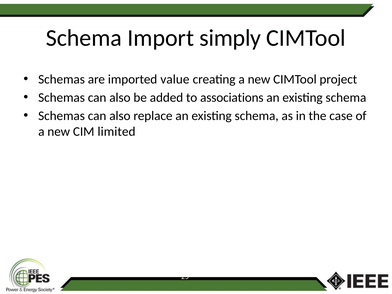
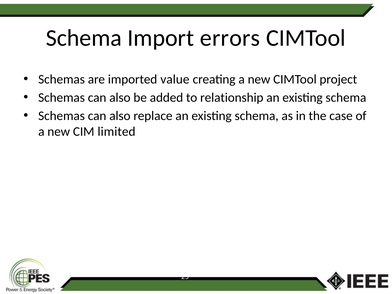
simply: simply -> errors (230, 38)
associations: associations -> relationship (232, 98)
